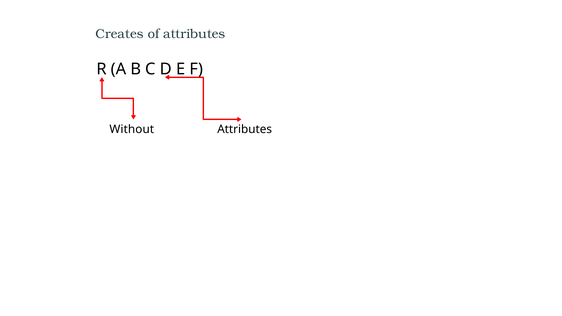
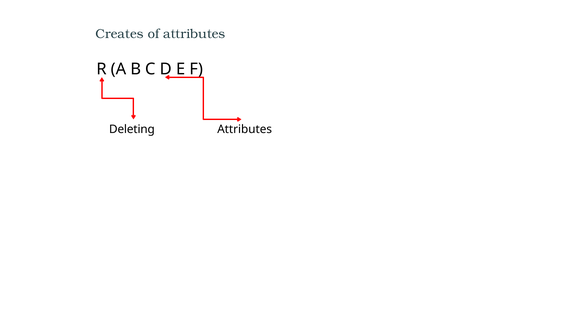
Without: Without -> Deleting (132, 129)
